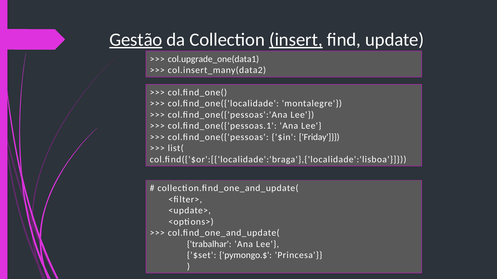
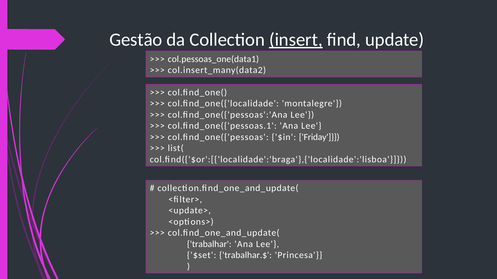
Gestão underline: present -> none (136, 40)
col.upgrade_one(data1: col.upgrade_one(data1 -> col.pessoas_one(data1 (213, 59)
pymongo.$: pymongo.$ -> trabalhar.$ (246, 256)
